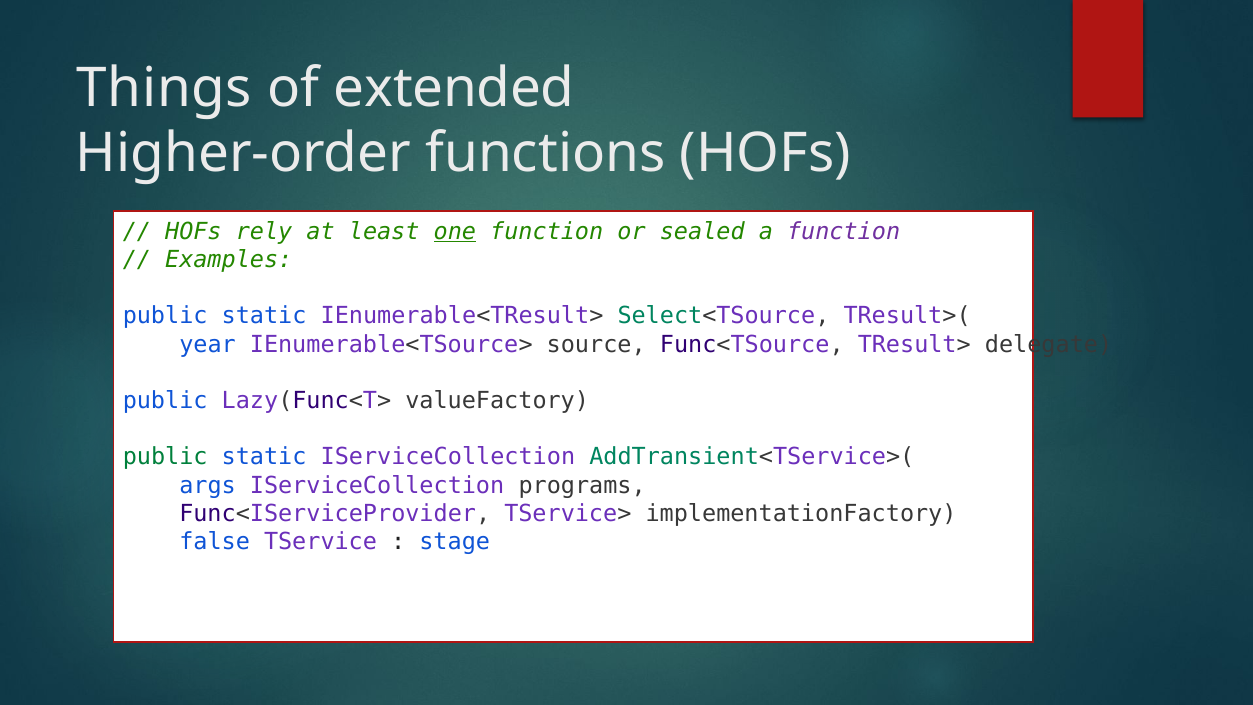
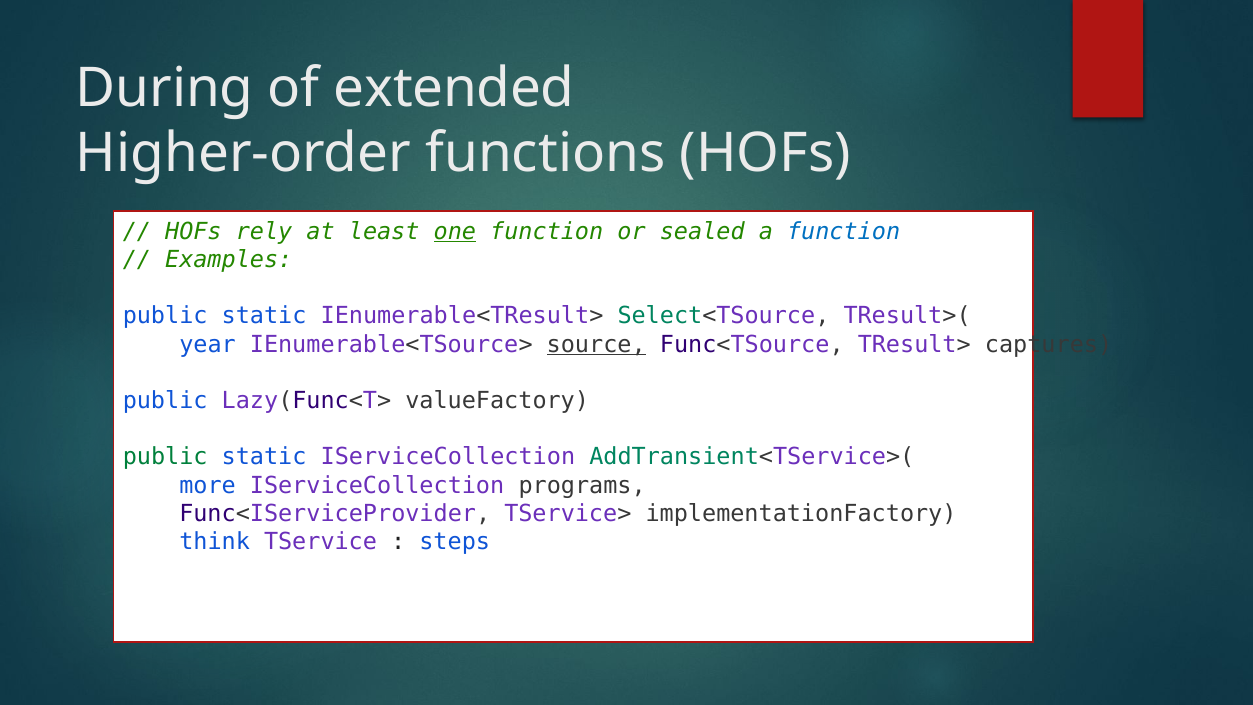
Things: Things -> During (165, 88)
function colour: purple -> blue (844, 231)
source underline: none -> present (596, 344)
delegate: delegate -> captures (1049, 344)
args: args -> more (208, 485)
false: false -> think (215, 542)
stage: stage -> steps (455, 542)
